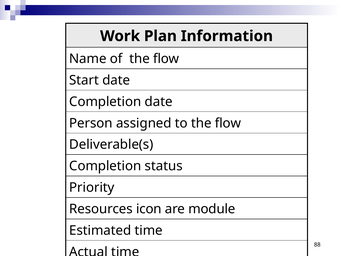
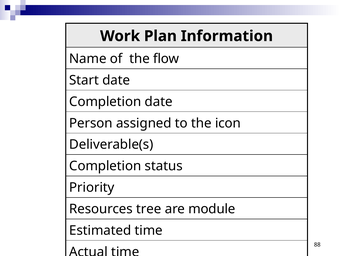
to the flow: flow -> icon (228, 123)
icon: icon -> tree (149, 209)
